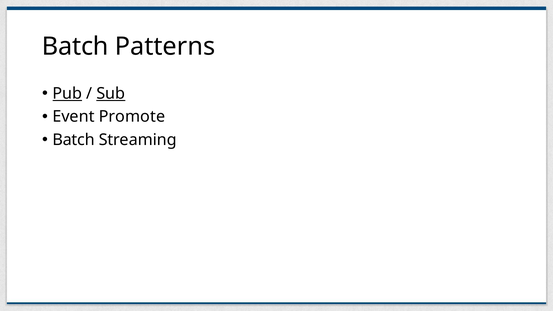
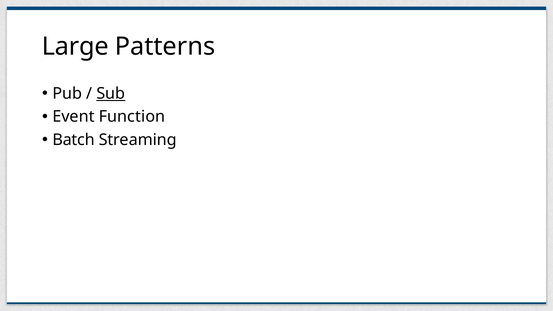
Batch: Batch -> Large (75, 46)
Pub underline: present -> none (67, 93)
Promote: Promote -> Function (132, 117)
